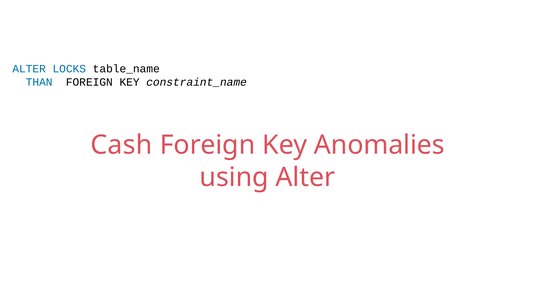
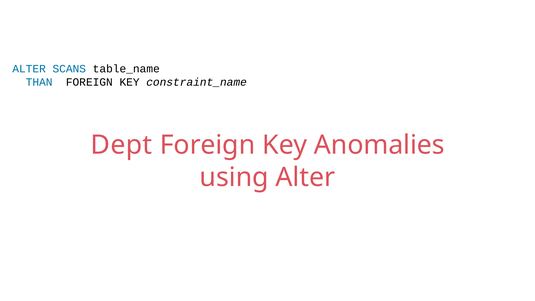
LOCKS: LOCKS -> SCANS (69, 69)
Cash: Cash -> Dept (121, 145)
